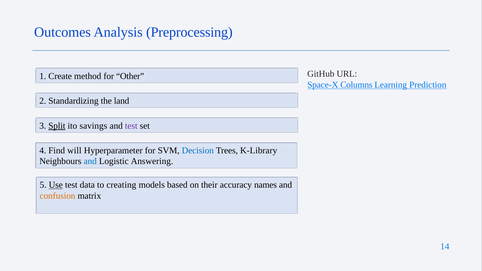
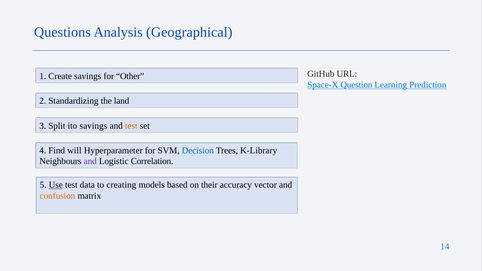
Outcomes: Outcomes -> Questions (62, 32)
Preprocessing: Preprocessing -> Geographical (189, 32)
Create method: method -> savings (88, 76)
Columns: Columns -> Question (356, 85)
Split underline: present -> none (57, 126)
test colour: purple -> orange (131, 126)
and colour: blue -> purple (90, 161)
Answering: Answering -> Correlation (152, 161)
names: names -> vector (265, 185)
